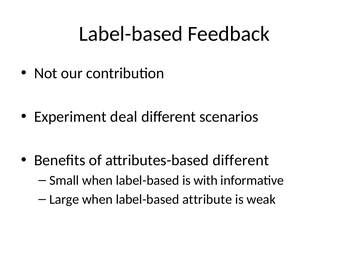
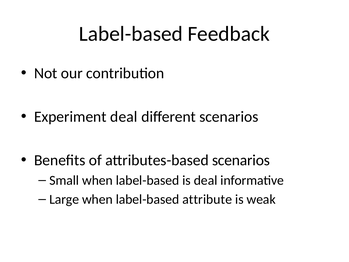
attributes-based different: different -> scenarios (241, 160)
is with: with -> deal (206, 180)
